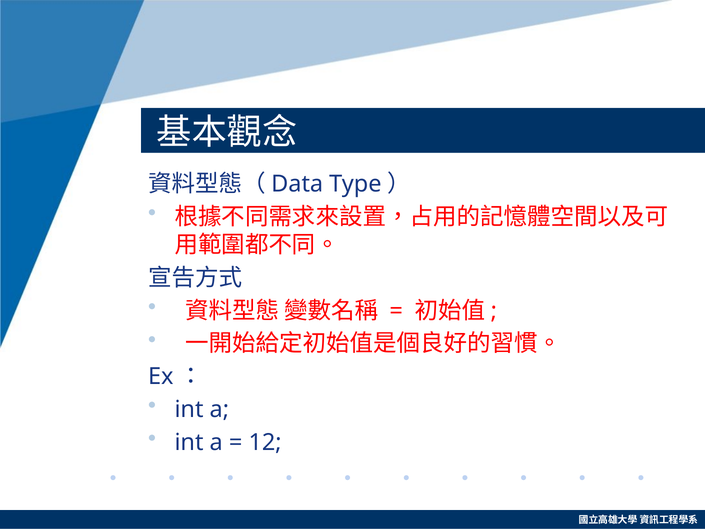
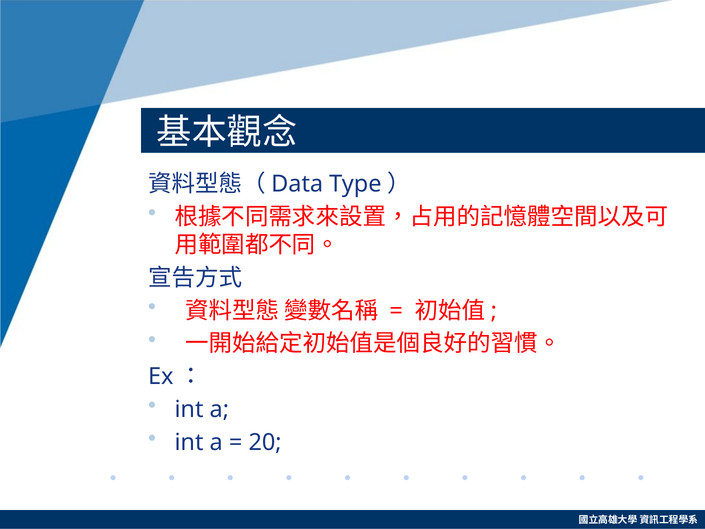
12: 12 -> 20 (265, 442)
